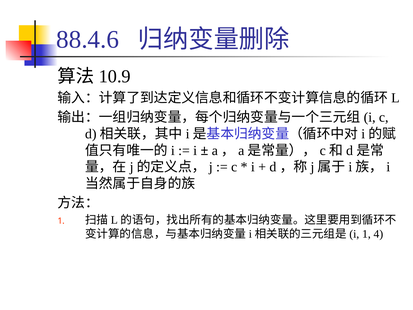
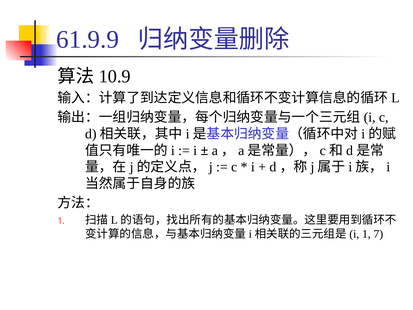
88.4.6: 88.4.6 -> 61.9.9 (88, 40)
4: 4 -> 7 (378, 234)
